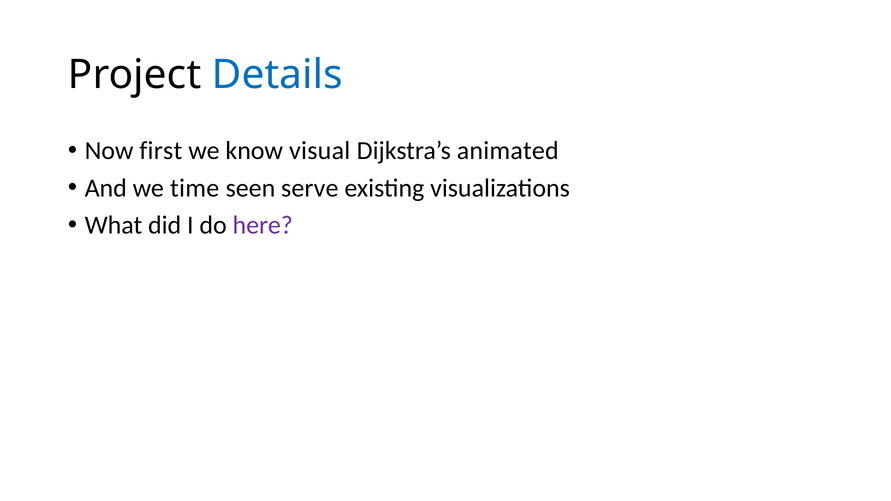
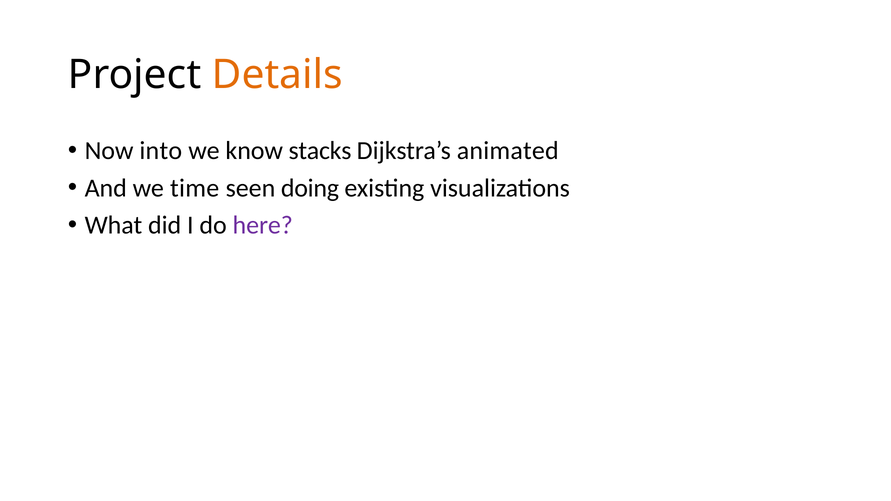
Details colour: blue -> orange (277, 75)
first: first -> into (161, 151)
visual: visual -> stacks (320, 151)
serve: serve -> doing (310, 188)
